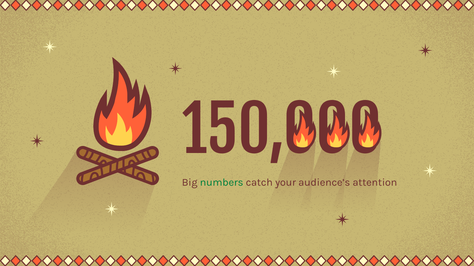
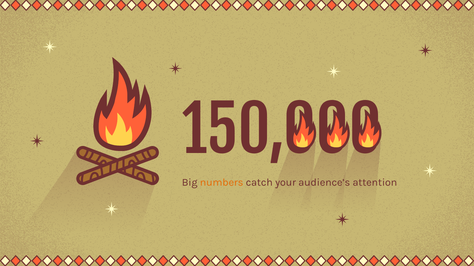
numbers colour: green -> orange (222, 183)
